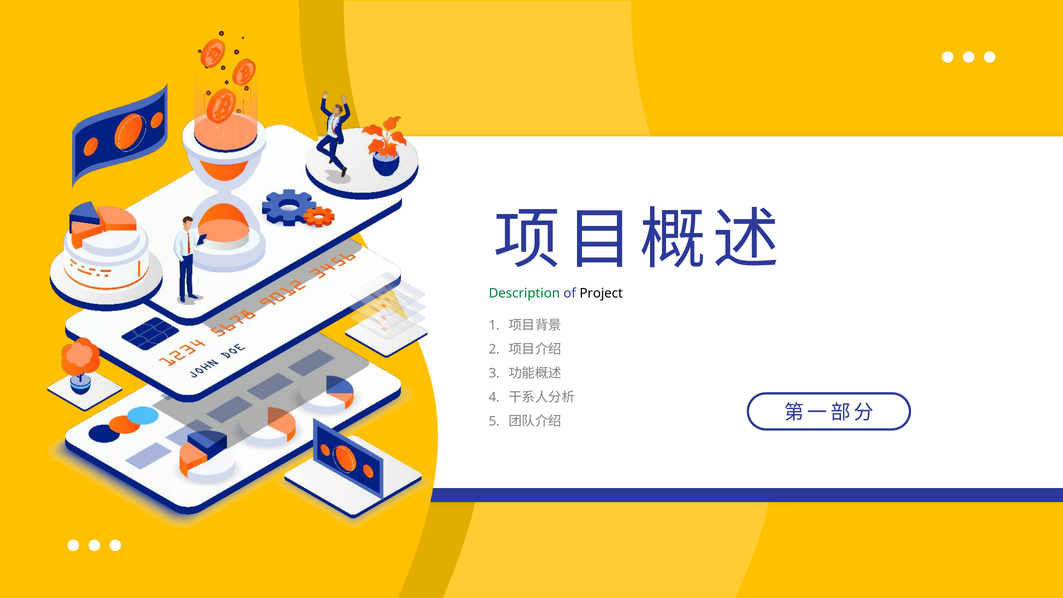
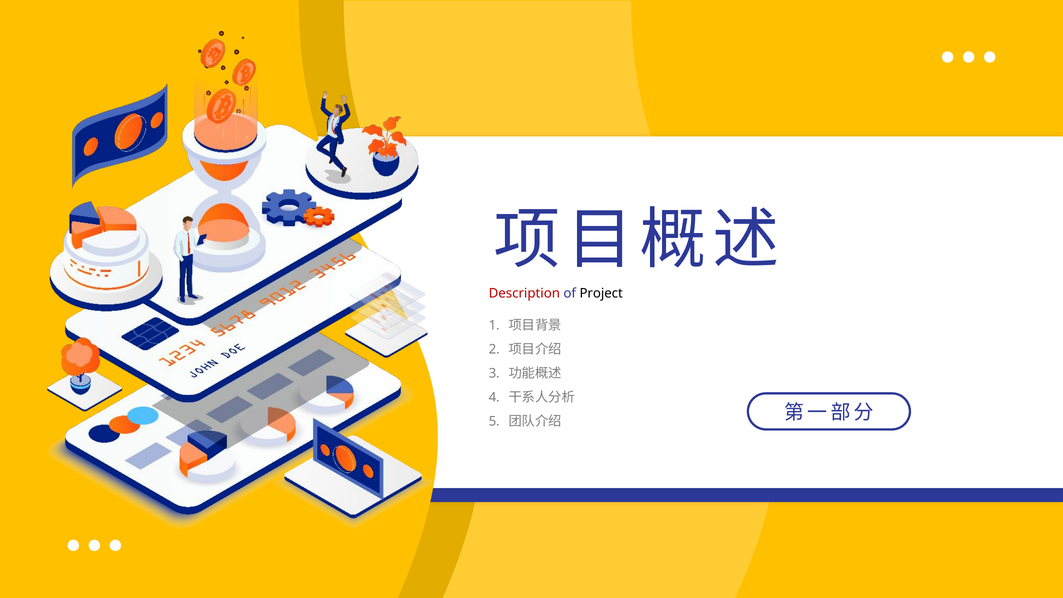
Description colour: green -> red (524, 293)
